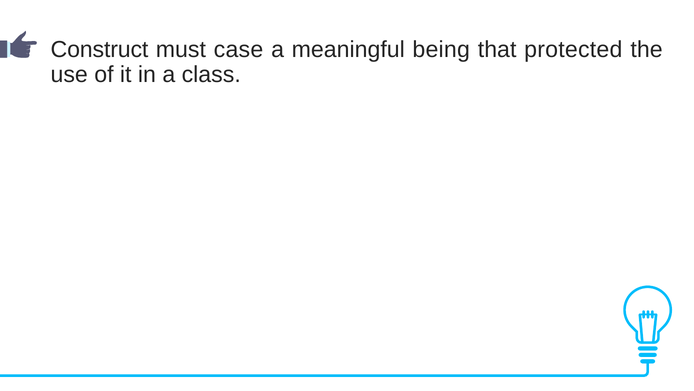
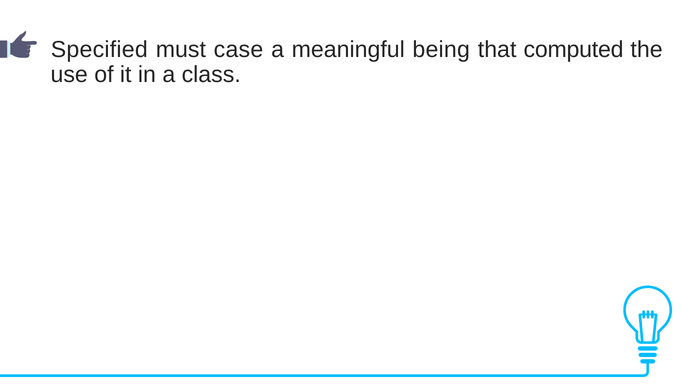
Construct: Construct -> Specified (99, 49)
protected: protected -> computed (574, 49)
